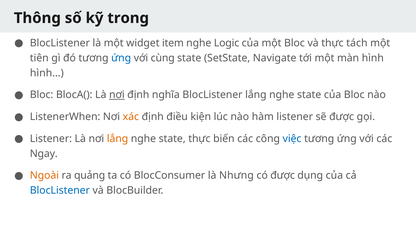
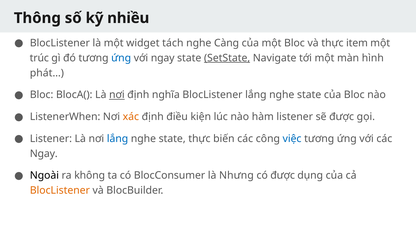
trong: trong -> nhiều (128, 18)
item: item -> tách (173, 43)
Logic: Logic -> Càng (227, 43)
tách: tách -> item (357, 43)
tiên: tiên -> trúc (39, 58)
với cùng: cùng -> ngay (163, 58)
SetState underline: none -> present (227, 58)
hình…: hình… -> phát… (47, 73)
lắng colour: orange -> blue (118, 139)
Ngoài colour: orange -> black (44, 175)
quảng: quảng -> không (90, 175)
BlocListener colour: blue -> orange (60, 190)
